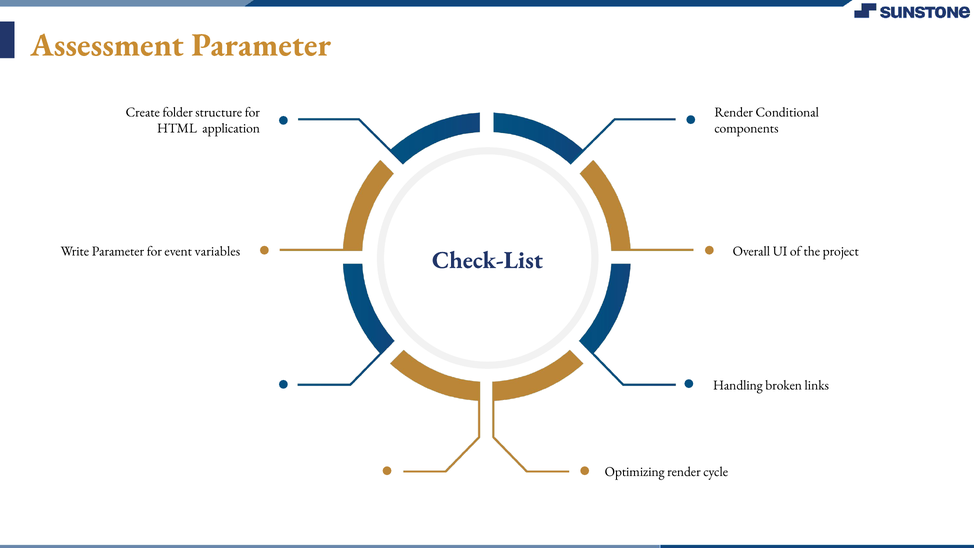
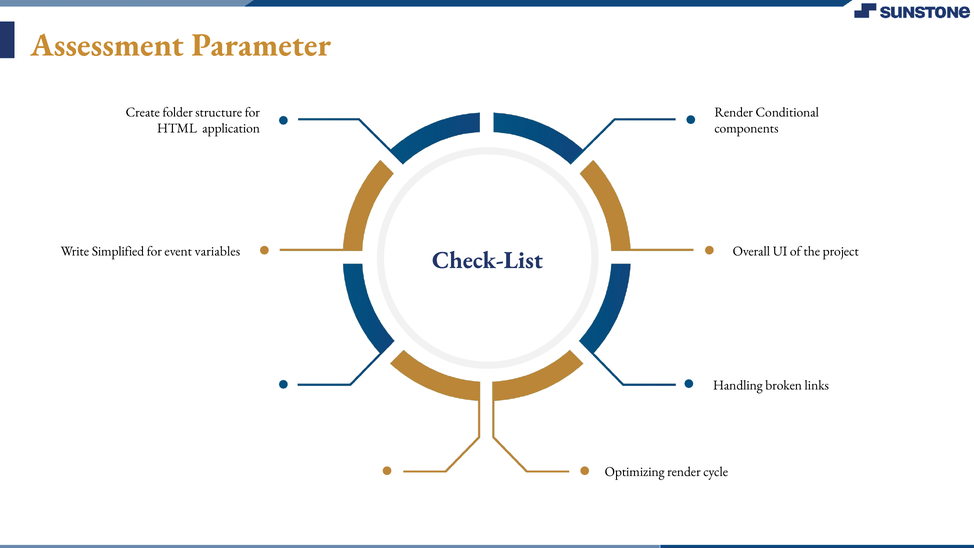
Write Parameter: Parameter -> Simplified (118, 251)
